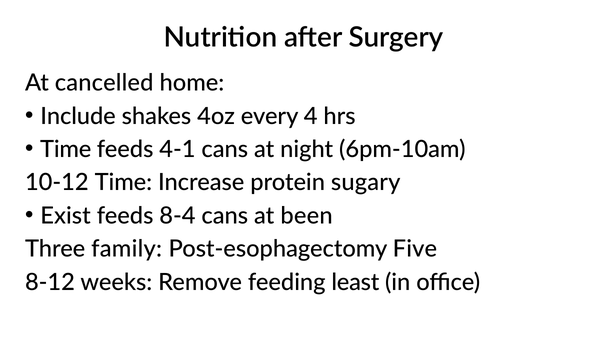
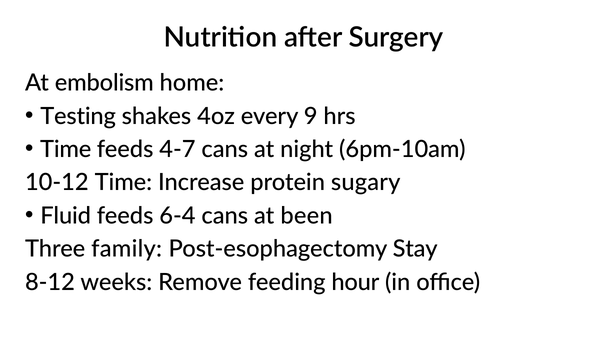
cancelled: cancelled -> embolism (104, 83)
Include: Include -> Testing (78, 116)
4: 4 -> 9 (311, 116)
4-1: 4-1 -> 4-7 (177, 149)
Exist: Exist -> Fluid (66, 216)
8-4: 8-4 -> 6-4 (177, 216)
Five: Five -> Stay (415, 249)
least: least -> hour (355, 282)
